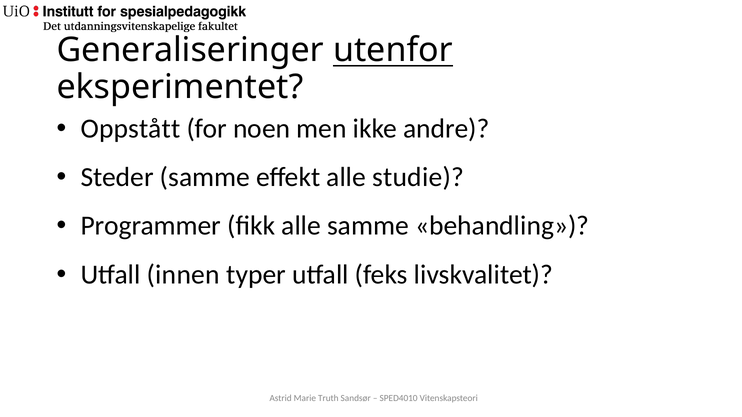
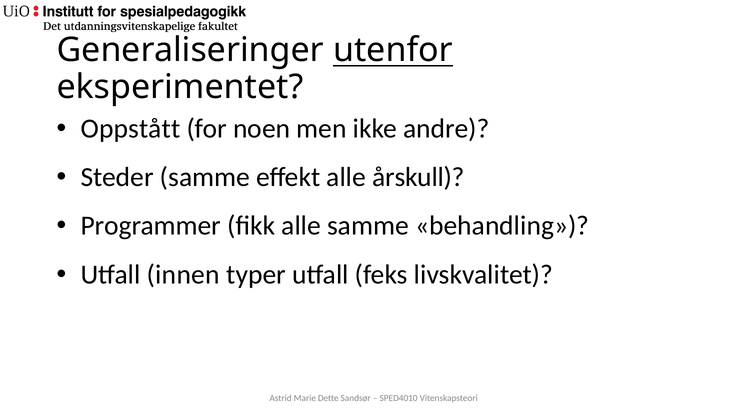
studie: studie -> årskull (418, 177)
Truth: Truth -> Dette (328, 398)
